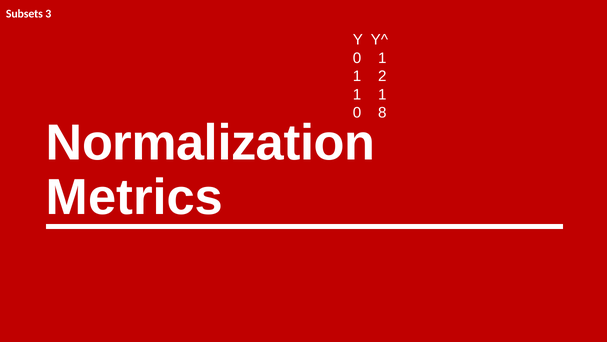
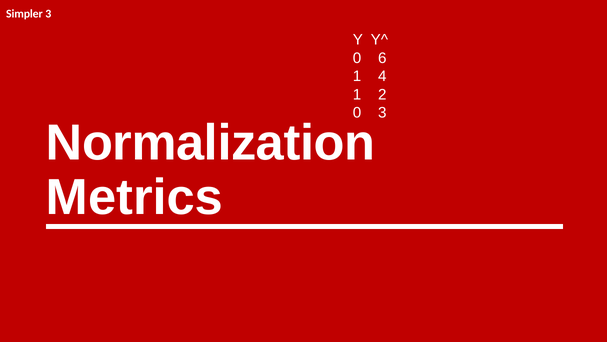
Subsets: Subsets -> Simpler (24, 14)
0 1: 1 -> 6 (382, 58)
2: 2 -> 4 (382, 76)
1: 1 -> 2 (382, 95)
0 8: 8 -> 3 (382, 113)
